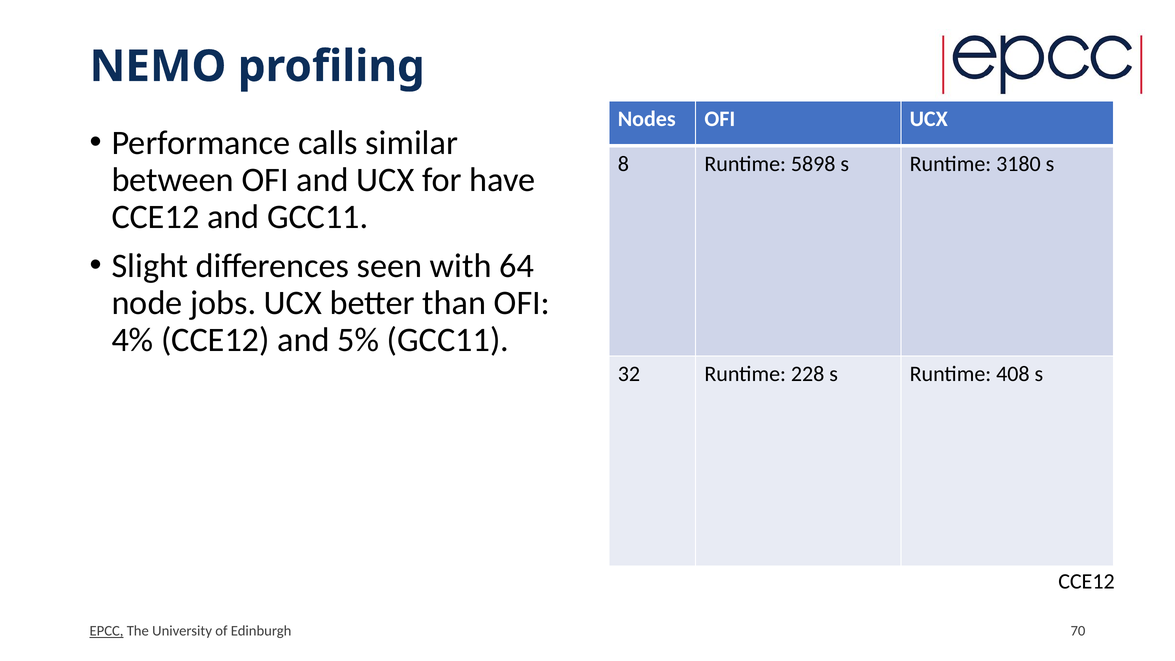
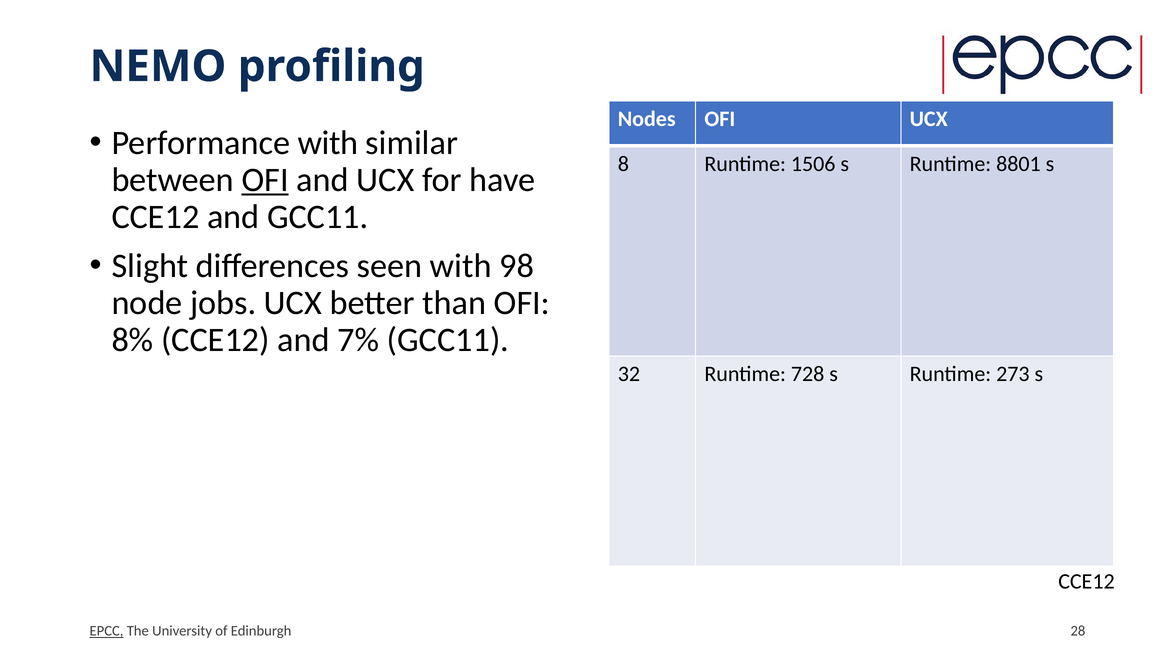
Performance calls: calls -> with (328, 143)
5898: 5898 -> 1506 (813, 164)
3180: 3180 -> 8801 (1018, 164)
OFI underline: none -> present (265, 180)
64: 64 -> 98 (517, 266)
4%: 4% -> 8% (132, 340)
5%: 5% -> 7% (358, 340)
228: 228 -> 728 (808, 374)
408: 408 -> 273 (1013, 374)
70: 70 -> 28 (1078, 631)
